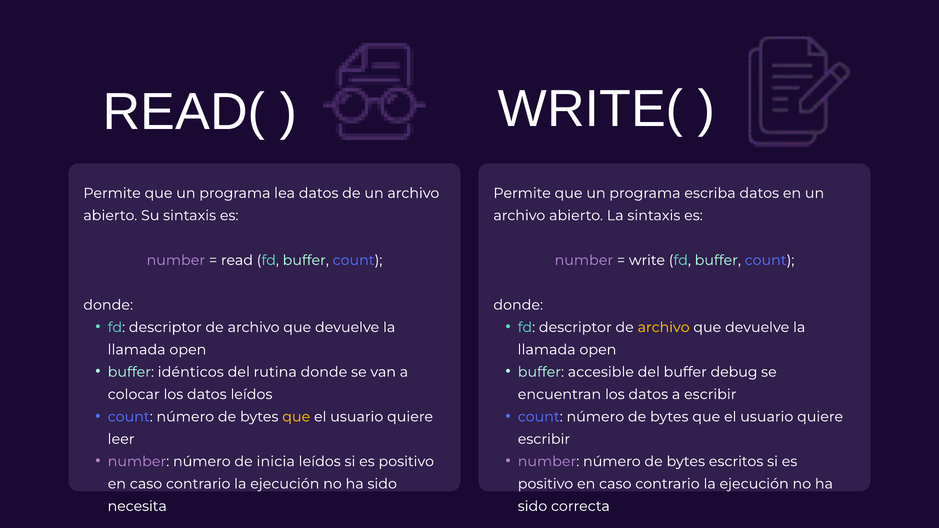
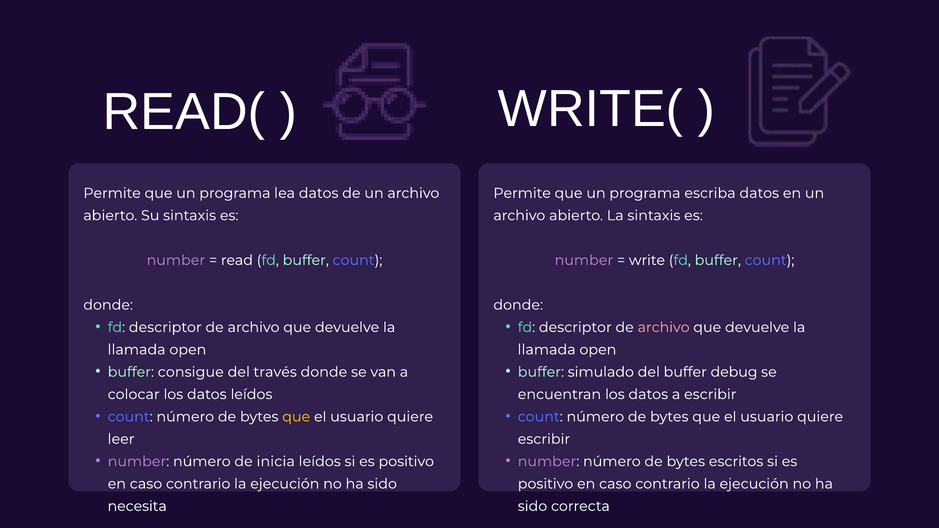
archivo colour: yellow -> pink (664, 327)
idénticos: idénticos -> consigue (191, 372)
rutina: rutina -> través (275, 372)
accesible: accesible -> simulado (601, 372)
